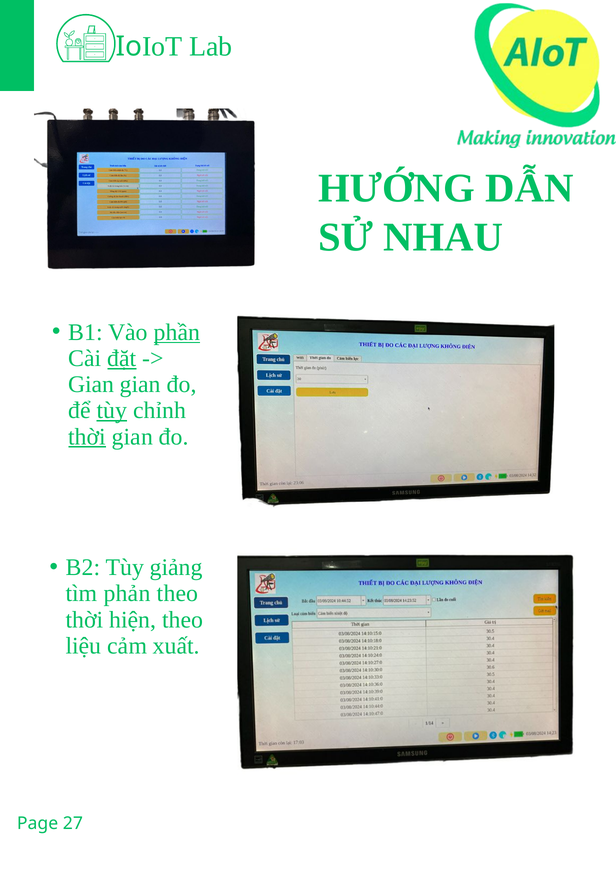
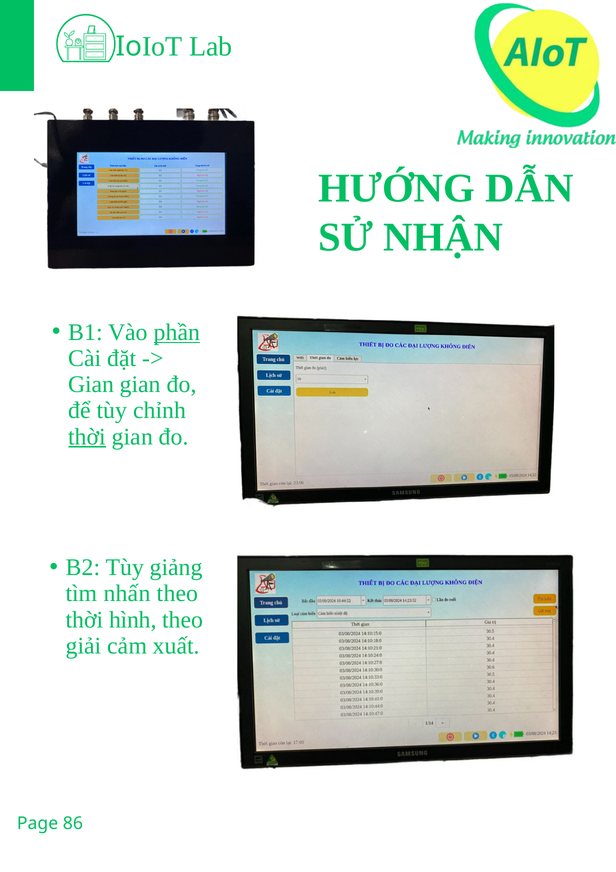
NHAU: NHAU -> NHẬN (443, 237)
đặt underline: present -> none (122, 358)
tùy underline: present -> none (112, 410)
phản: phản -> nhấn (127, 593)
hiện: hiện -> hình (133, 620)
liệu: liệu -> giải (84, 646)
27: 27 -> 86 (73, 823)
